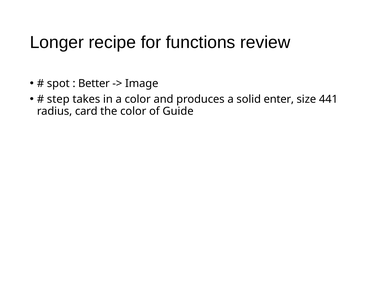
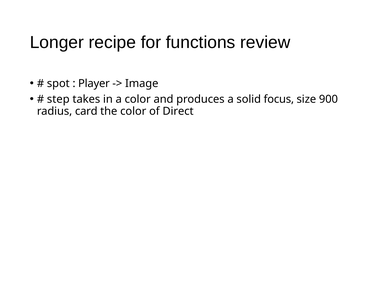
Better: Better -> Player (94, 83)
enter: enter -> focus (279, 99)
441: 441 -> 900 (328, 99)
Guide: Guide -> Direct (178, 111)
